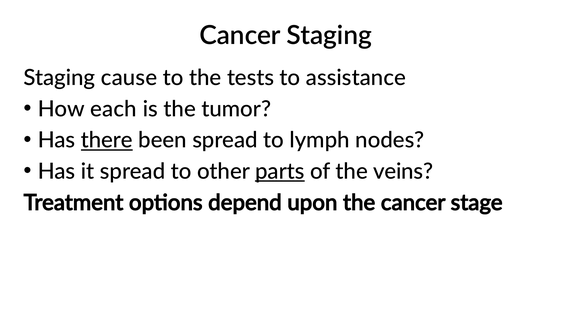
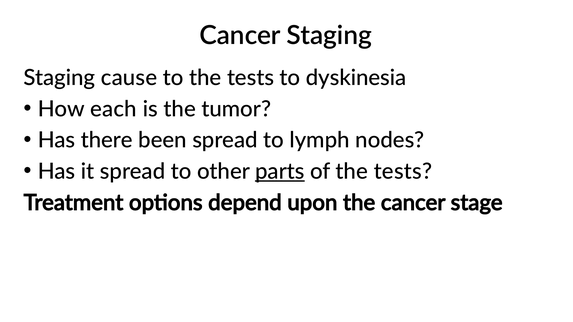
assistance: assistance -> dyskinesia (356, 78)
there underline: present -> none (107, 140)
of the veins: veins -> tests (403, 172)
